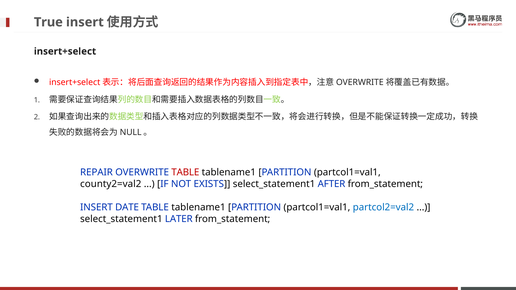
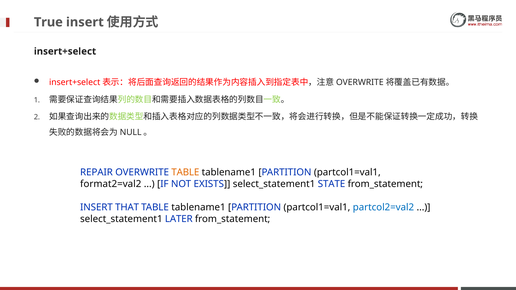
TABLE colour: red -> orange (185, 173)
county2=val2: county2=val2 -> format2=val2 (111, 184)
AFTER: AFTER -> STATE (332, 184)
DATE: DATE -> THAT (127, 207)
